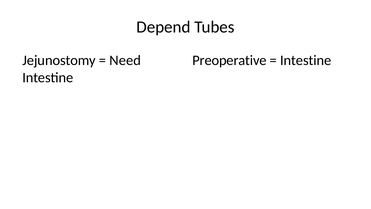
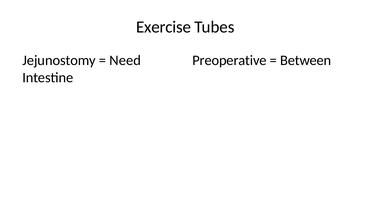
Depend: Depend -> Exercise (164, 27)
Intestine: Intestine -> Between (306, 60)
